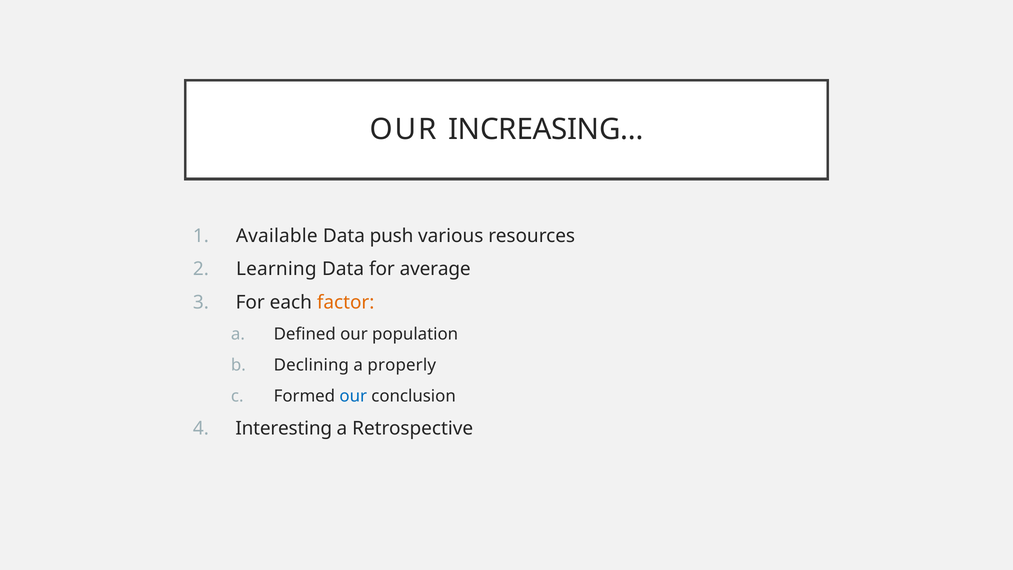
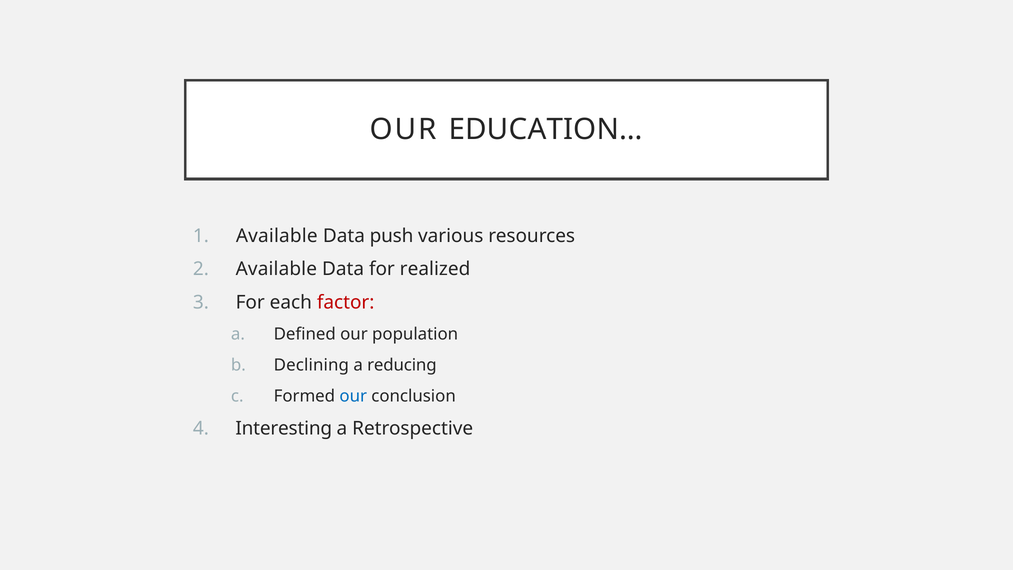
INCREASING…: INCREASING… -> EDUCATION… (546, 129)
Learning: Learning -> Available (276, 269)
average: average -> realized (435, 269)
factor colour: orange -> red (346, 302)
properly: properly -> reducing (402, 365)
